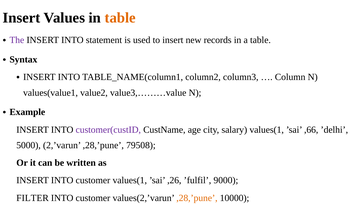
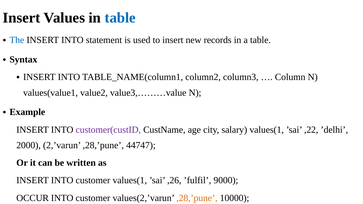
table colour: orange -> blue (120, 18)
The colour: purple -> blue (17, 40)
,66: ,66 -> ,22 (311, 130)
5000: 5000 -> 2000 (29, 145)
79508: 79508 -> 44747 (141, 145)
FILTER: FILTER -> OCCUR (33, 198)
